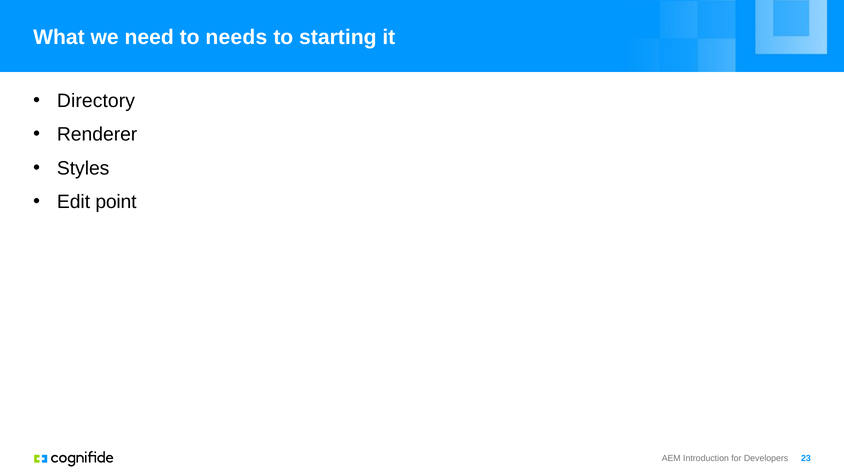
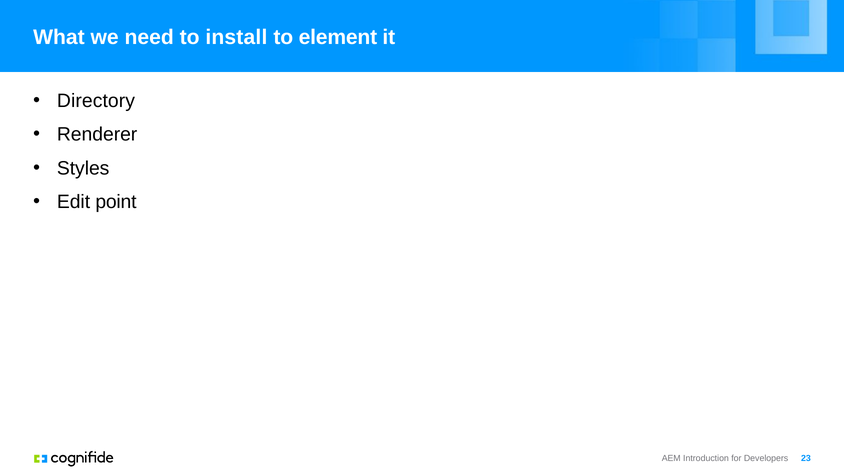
needs: needs -> install (236, 37)
starting: starting -> element (338, 37)
